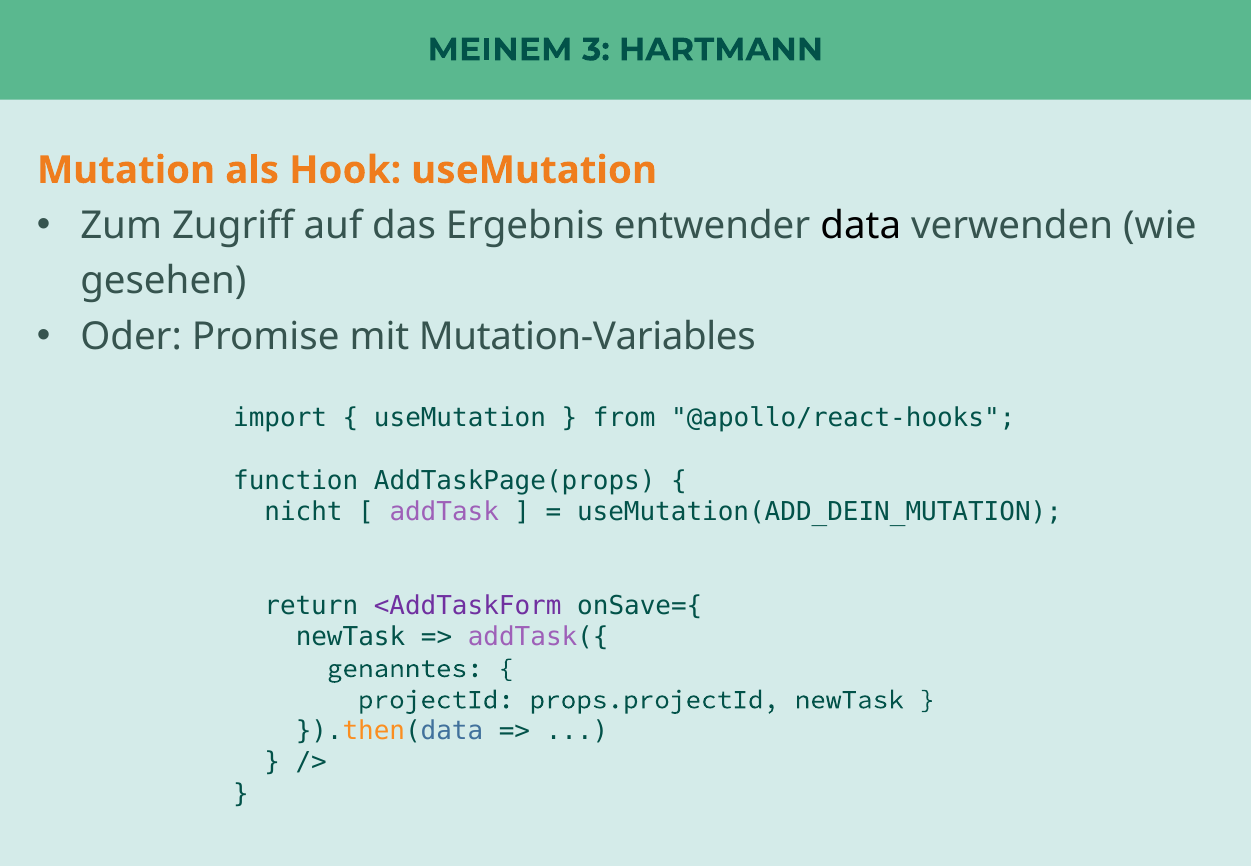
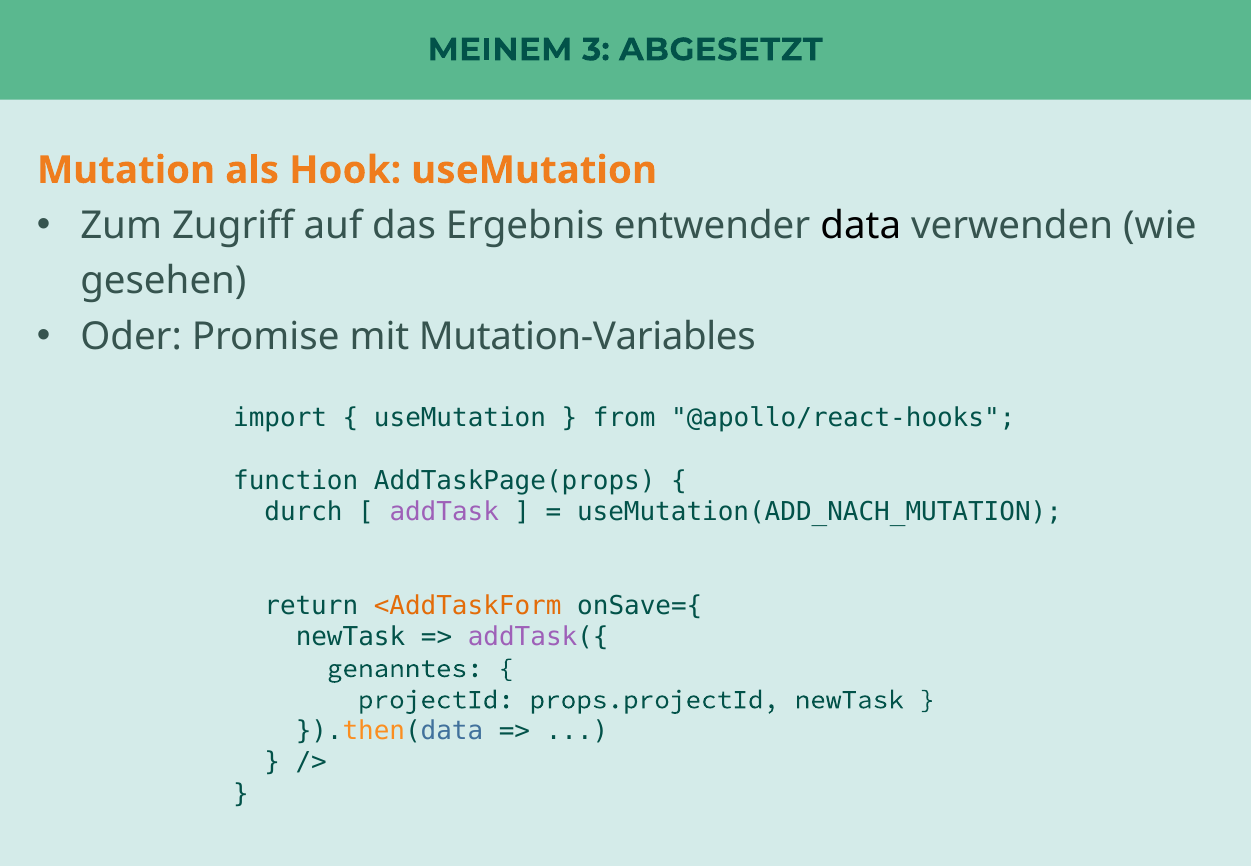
HARTMANN: HARTMANN -> ABGESETZT (721, 50)
nicht: nicht -> durch (304, 512)
useMutation(ADD_DEIN_MUTATION: useMutation(ADD_DEIN_MUTATION -> useMutation(ADD_NACH_MUTATION (820, 512)
<AddTaskForm colour: purple -> orange (468, 606)
